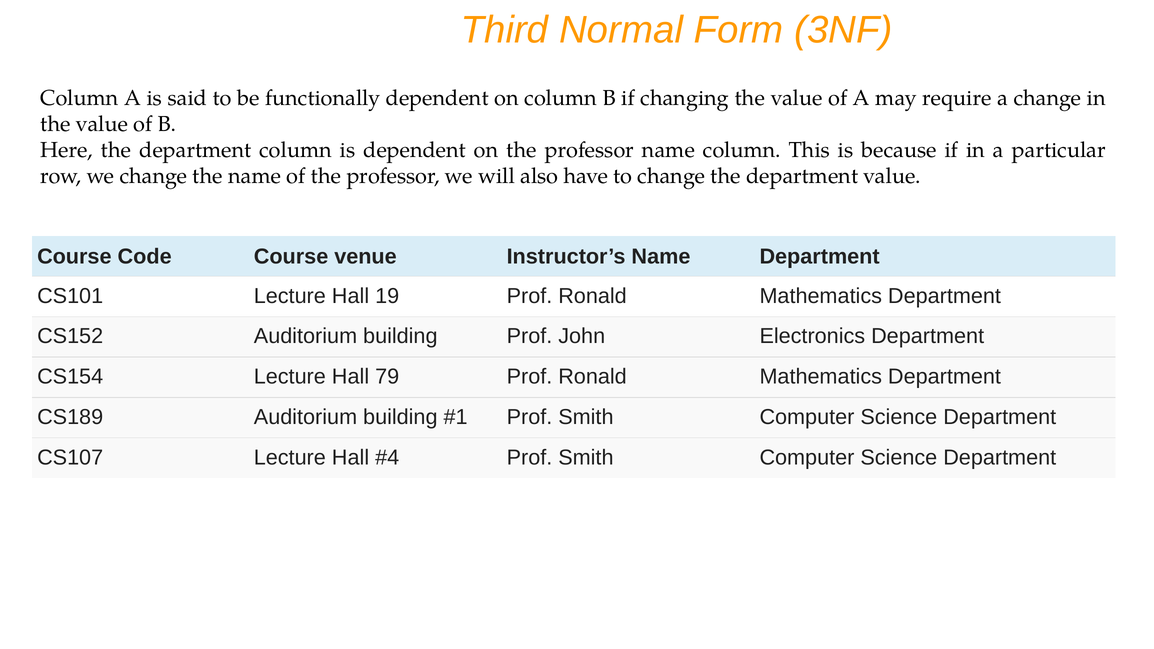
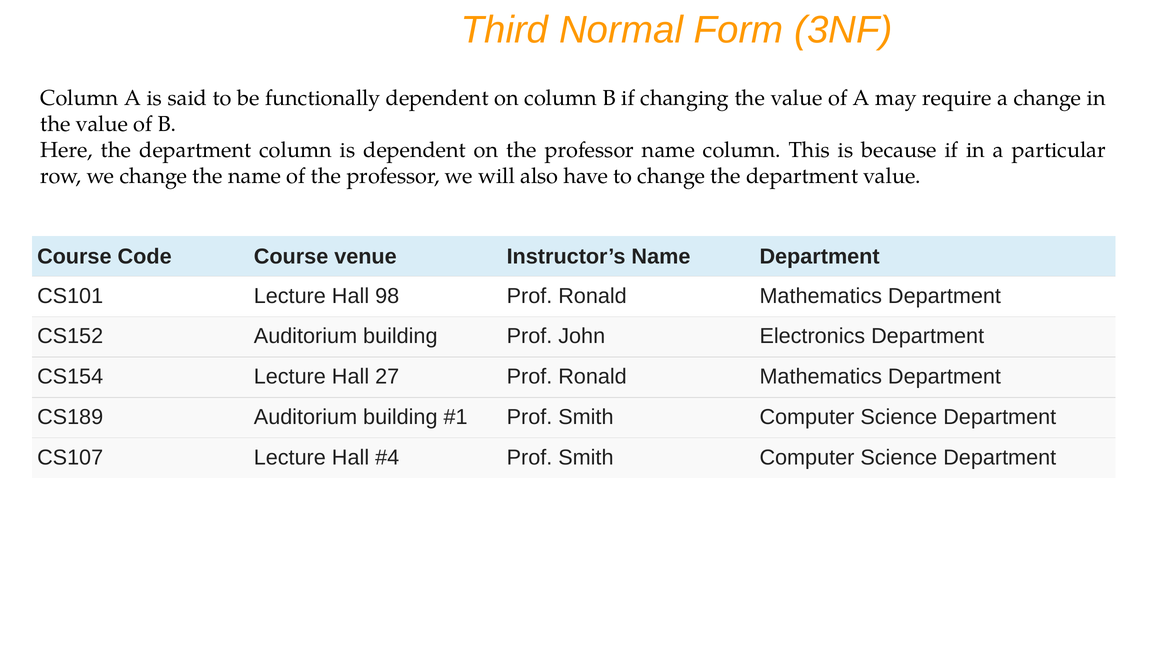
19: 19 -> 98 (387, 296)
79: 79 -> 27 (387, 377)
